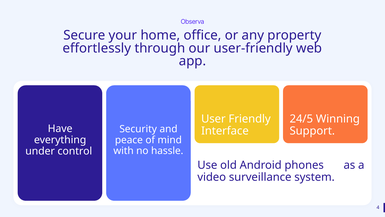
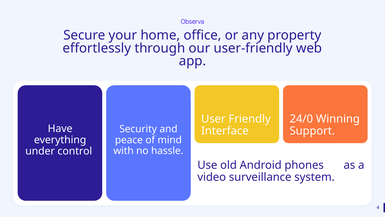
24/5: 24/5 -> 24/0 (301, 119)
